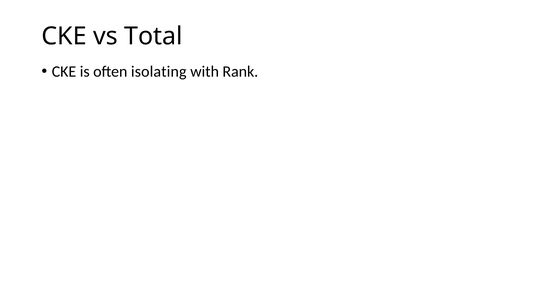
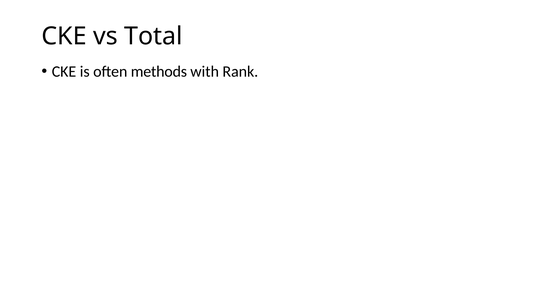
isolating: isolating -> methods (159, 72)
